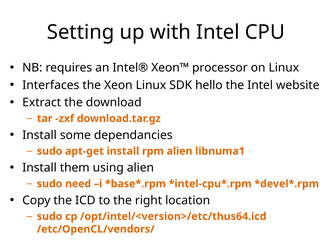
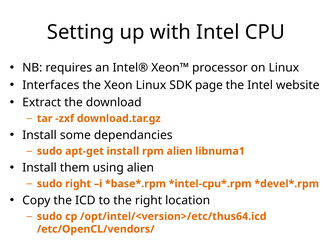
hello: hello -> page (209, 85)
sudo need: need -> right (78, 184)
